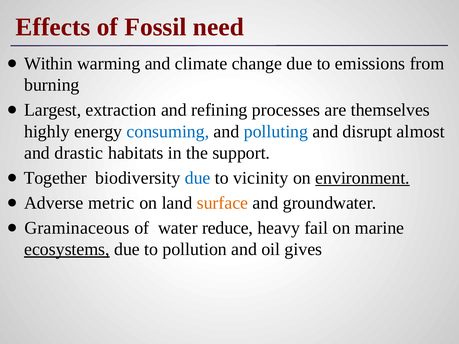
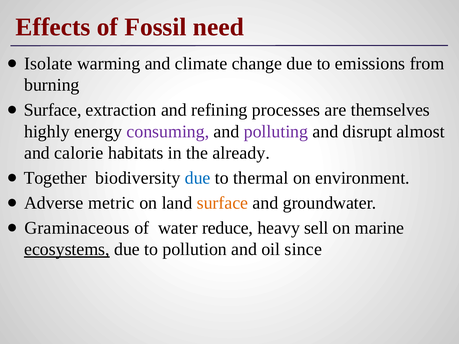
Within: Within -> Isolate (48, 64)
Largest: Largest -> Surface (53, 110)
consuming colour: blue -> purple (168, 132)
polluting colour: blue -> purple (276, 132)
drastic: drastic -> calorie (79, 153)
support: support -> already (241, 153)
vicinity: vicinity -> thermal (261, 178)
environment underline: present -> none (363, 178)
fail: fail -> sell (316, 228)
gives: gives -> since (303, 249)
